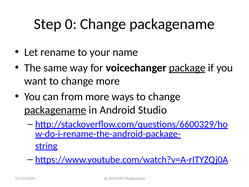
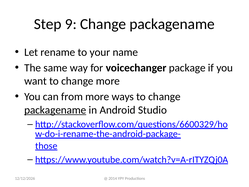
0: 0 -> 9 (71, 24)
package underline: present -> none (187, 68)
string: string -> those (46, 146)
